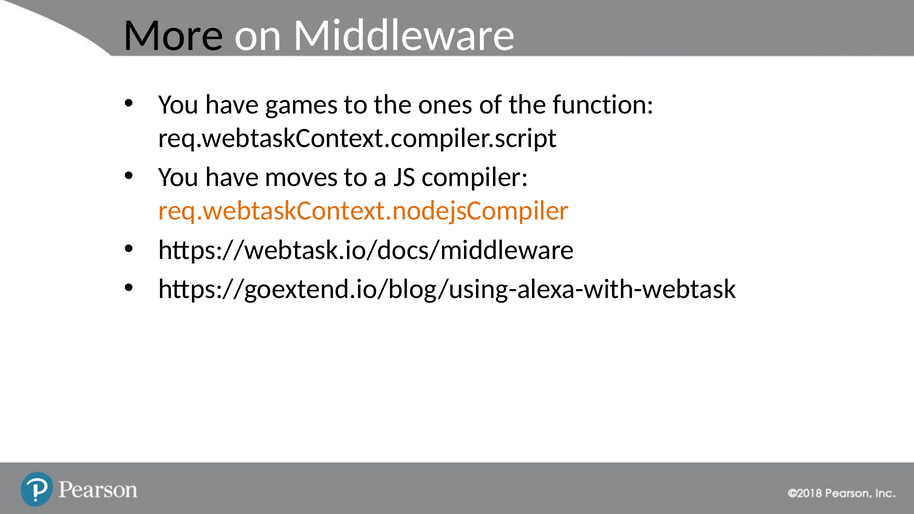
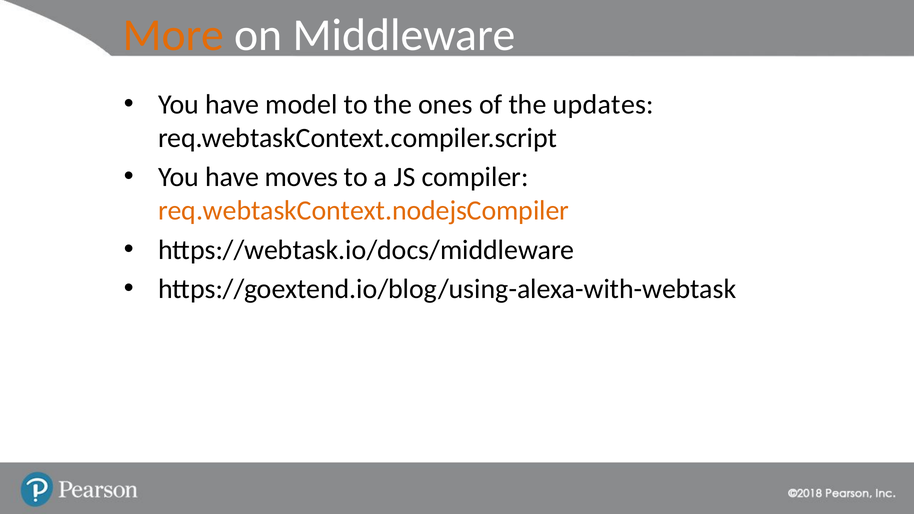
More colour: black -> orange (173, 35)
games: games -> model (301, 105)
function: function -> updates (603, 105)
